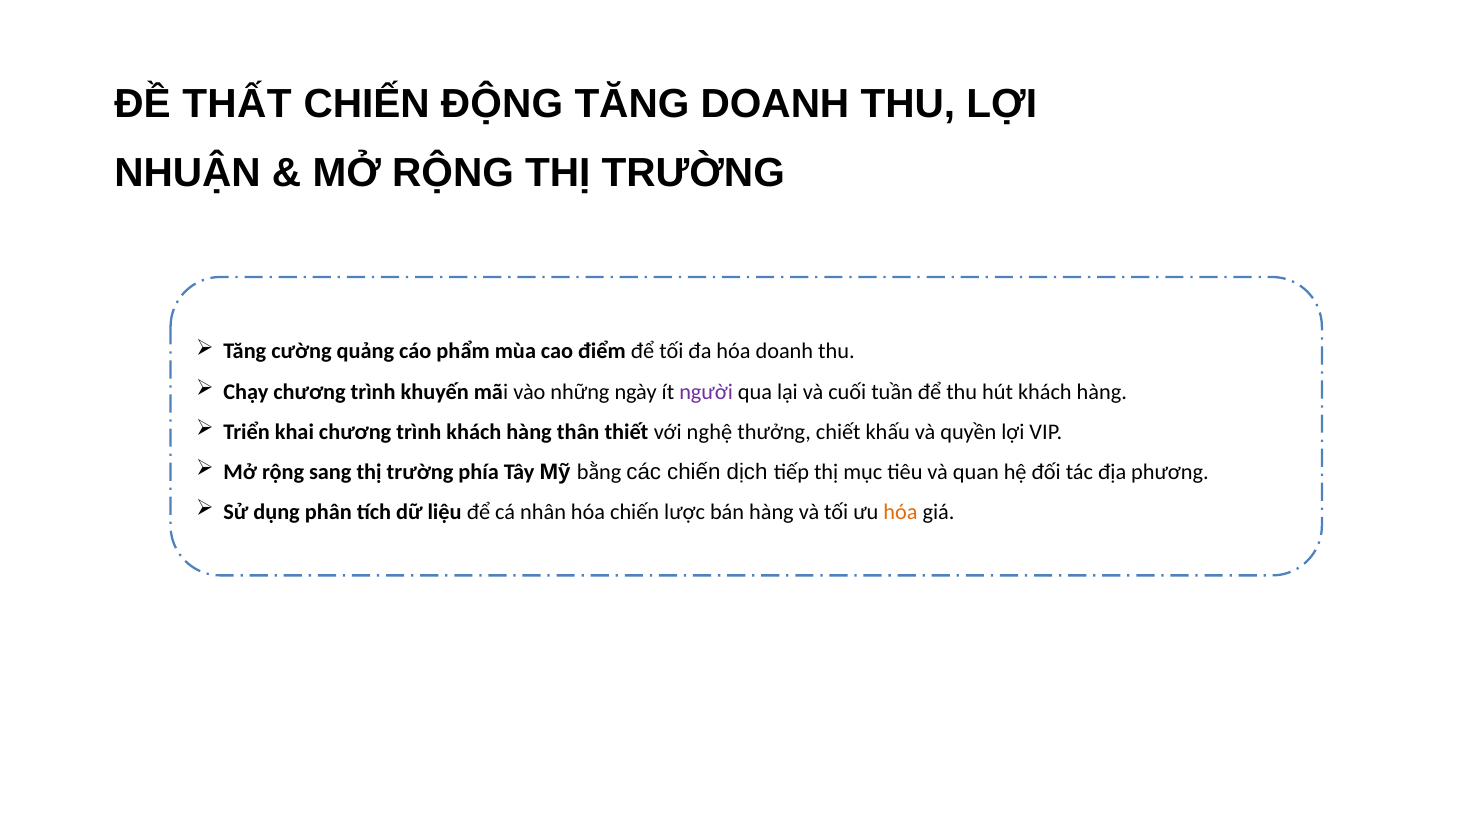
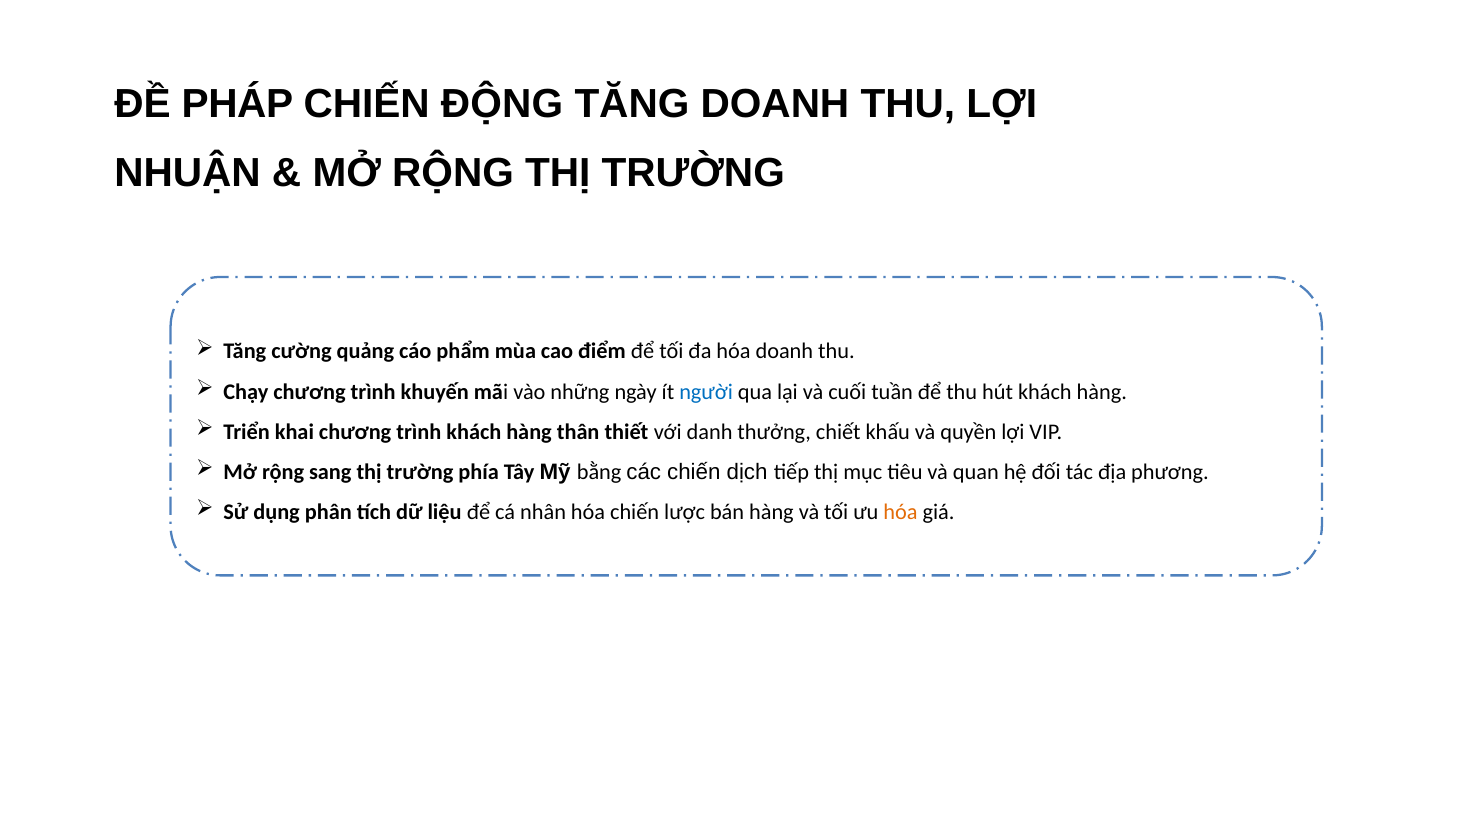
THẤT: THẤT -> PHÁP (237, 105)
người colour: purple -> blue (706, 392)
nghệ: nghệ -> danh (710, 432)
